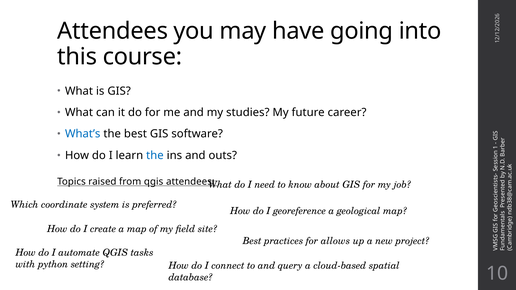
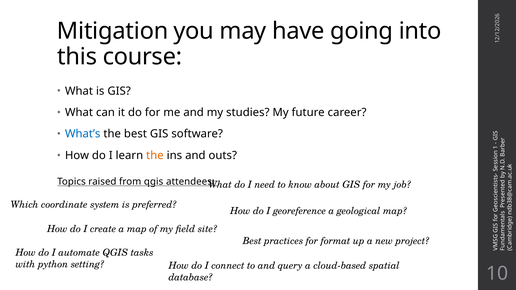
Attendees: Attendees -> Mitigation (113, 31)
the colour: blue -> orange (155, 156)
allows: allows -> format (336, 241)
